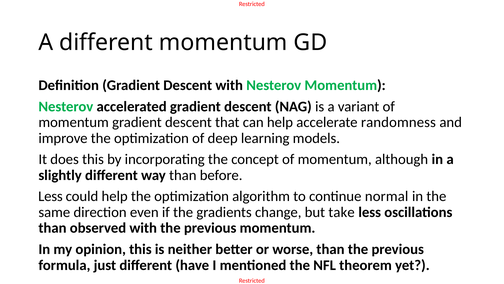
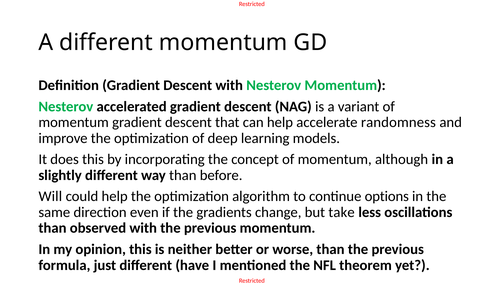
Less: Less -> Will (50, 196)
normal: normal -> options (387, 196)
